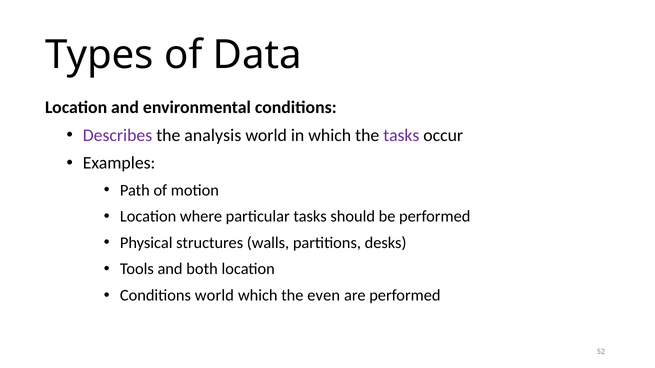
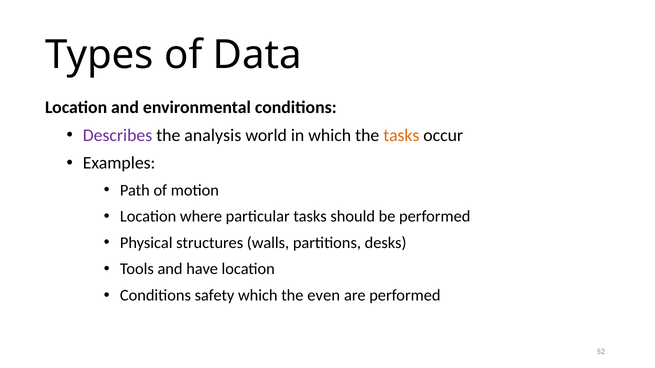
tasks colour: purple -> orange (401, 135)
both: both -> have (202, 269)
Conditions world: world -> safety (215, 296)
